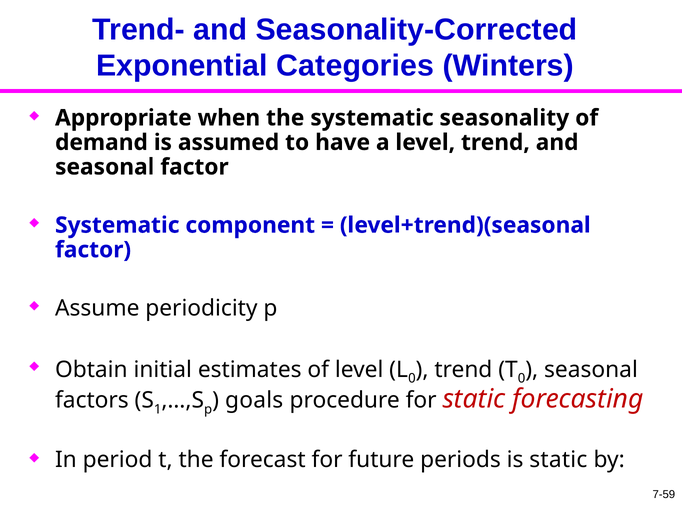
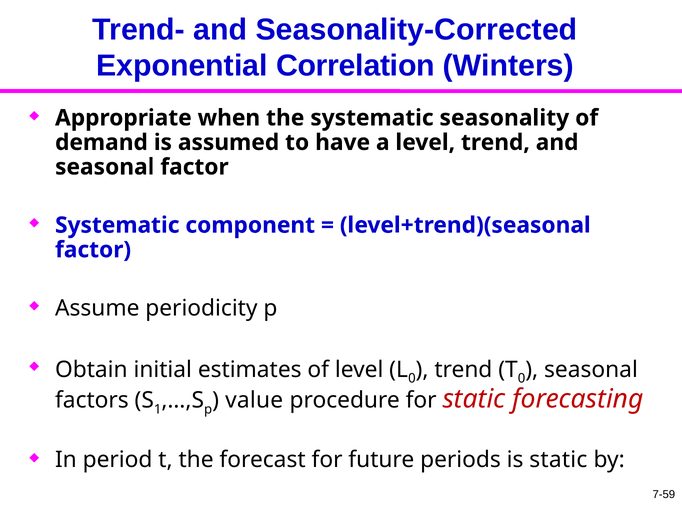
Categories: Categories -> Correlation (355, 66)
goals: goals -> value (254, 400)
